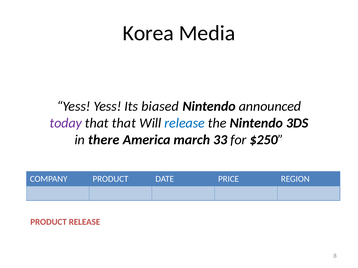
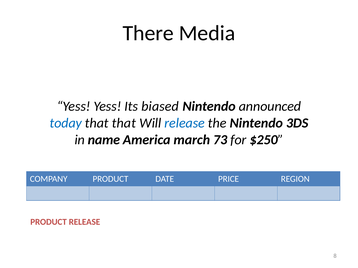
Korea: Korea -> There (148, 33)
today colour: purple -> blue (66, 123)
there: there -> name (104, 140)
33: 33 -> 73 (220, 140)
